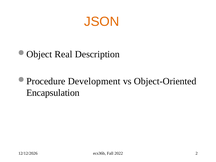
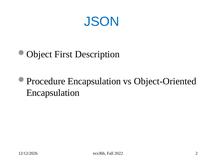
JSON colour: orange -> blue (102, 22)
Real: Real -> First (63, 54)
Procedure Development: Development -> Encapsulation (94, 81)
